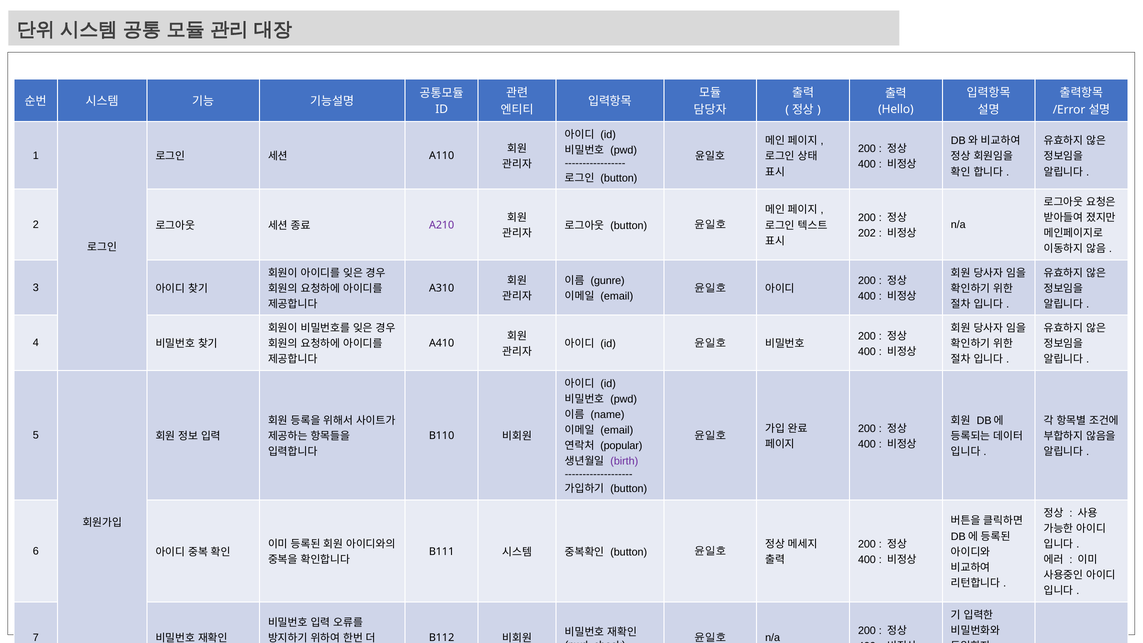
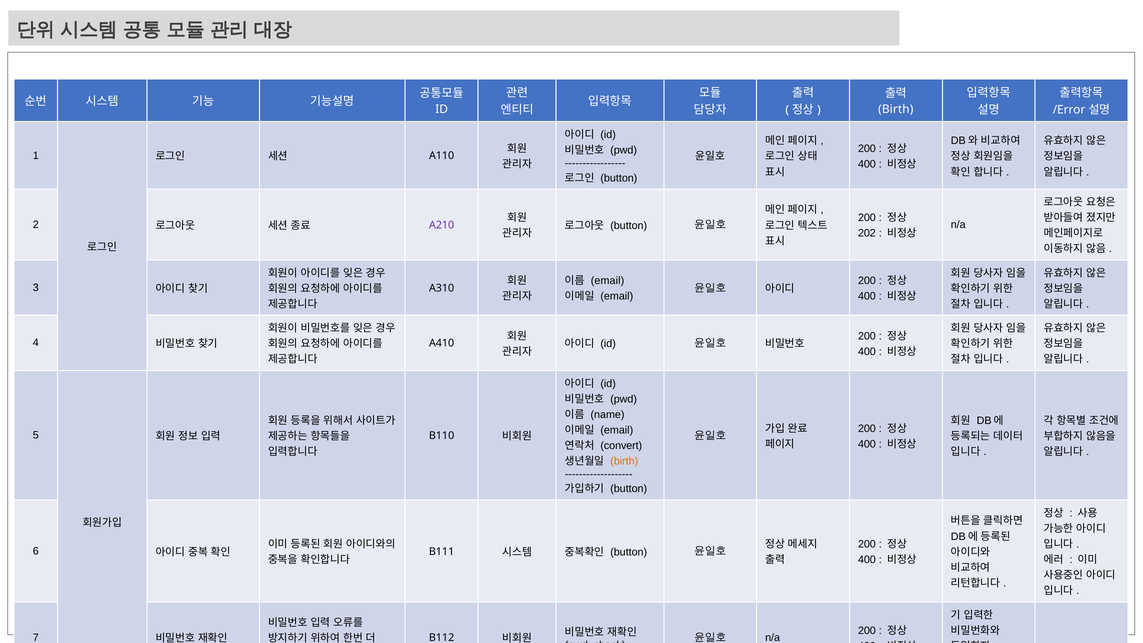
Hello: Hello -> Birth (896, 110)
gunre: gunre -> email (607, 281)
popular: popular -> convert (621, 446)
birth colour: purple -> orange (624, 461)
